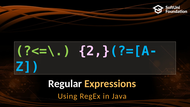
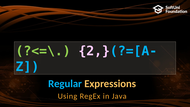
Regular colour: white -> light blue (65, 84)
